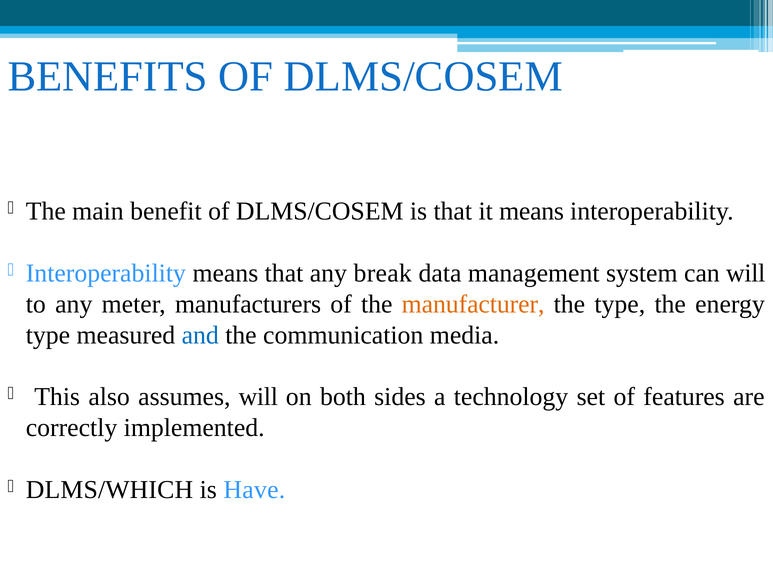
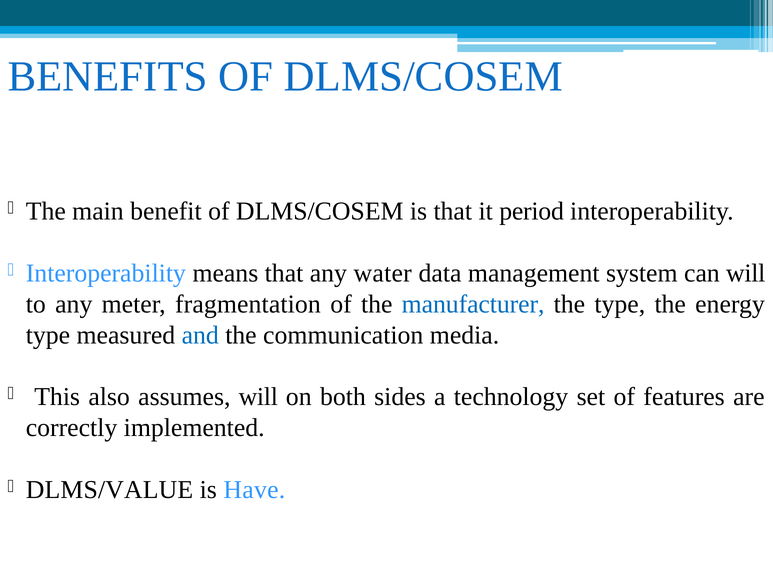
it means: means -> period (532, 211)
break: break -> water (383, 273)
manufacturers: manufacturers -> fragmentation (248, 304)
manufacturer colour: orange -> blue (473, 304)
DLMS/WHICH: DLMS/WHICH -> DLMS/VALUE (110, 490)
